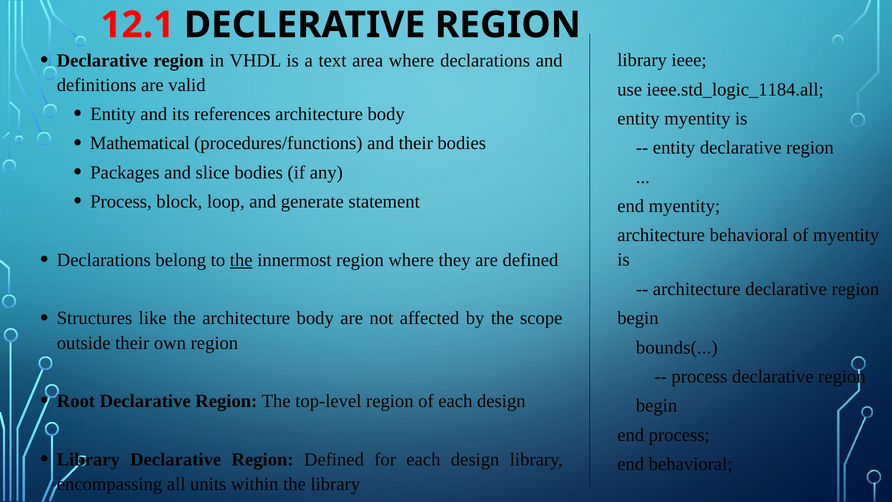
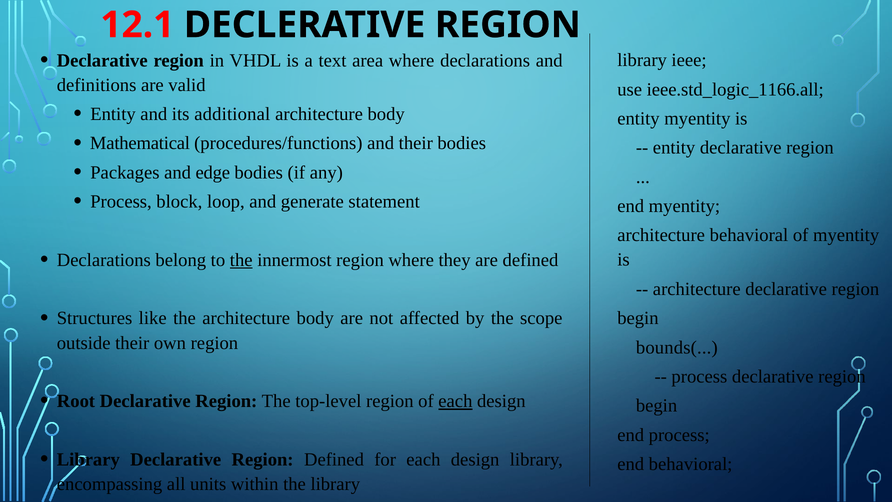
ieee.std_logic_1184.all: ieee.std_logic_1184.all -> ieee.std_logic_1166.all (735, 89)
references: references -> additional (232, 114)
slice: slice -> edge (213, 172)
each underline: none -> present (455, 401)
